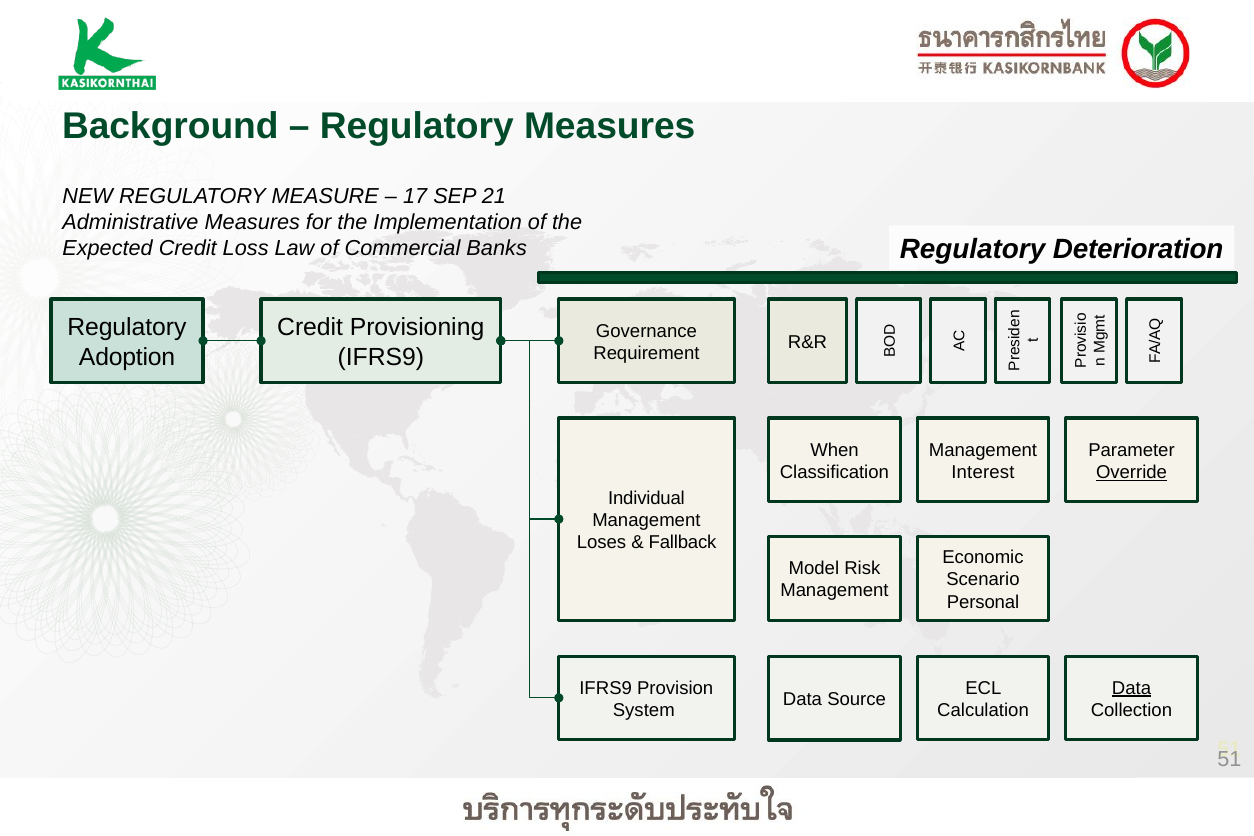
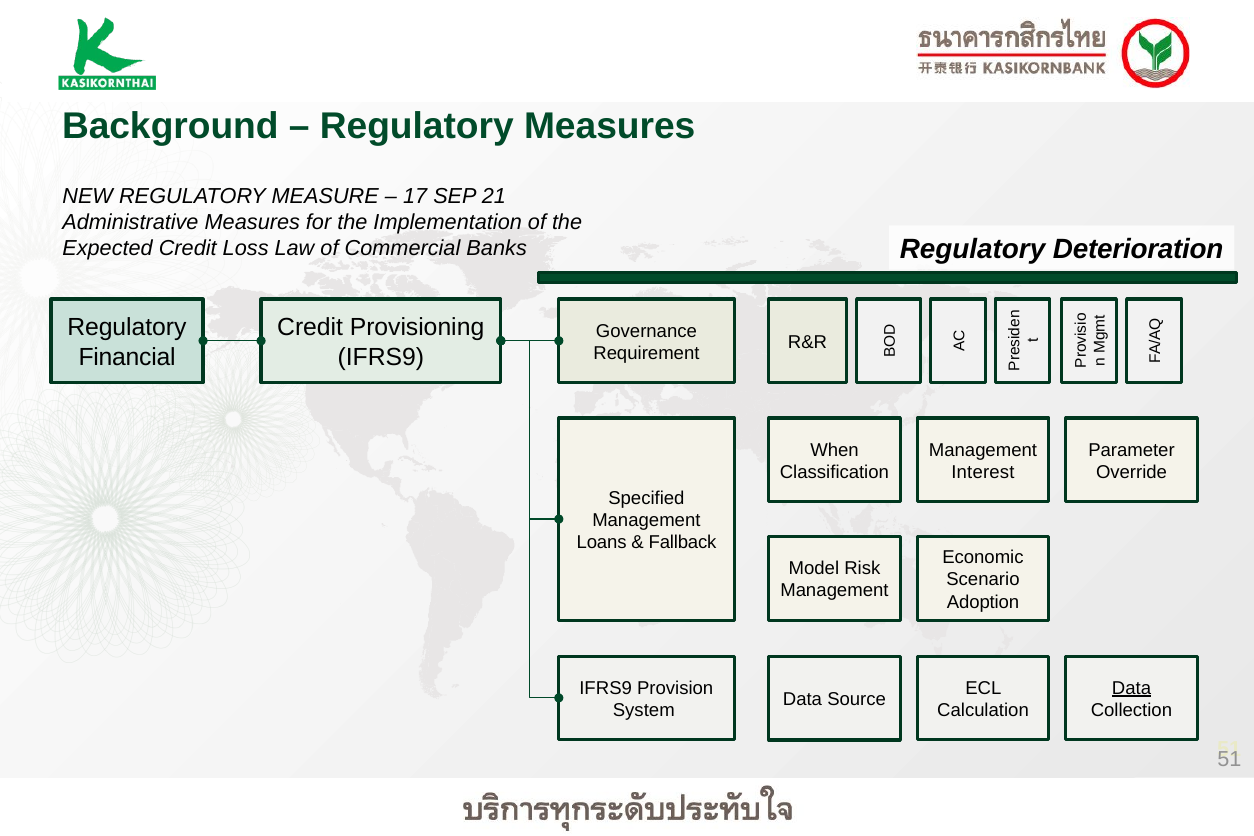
Adoption: Adoption -> Financial (127, 357)
Override underline: present -> none (1132, 472)
Individual: Individual -> Specified (646, 498)
Loses: Loses -> Loans (602, 543)
Personal: Personal -> Adoption (983, 602)
